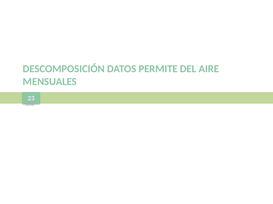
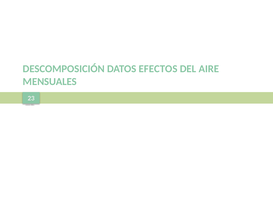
PERMITE: PERMITE -> EFECTOS (158, 69)
